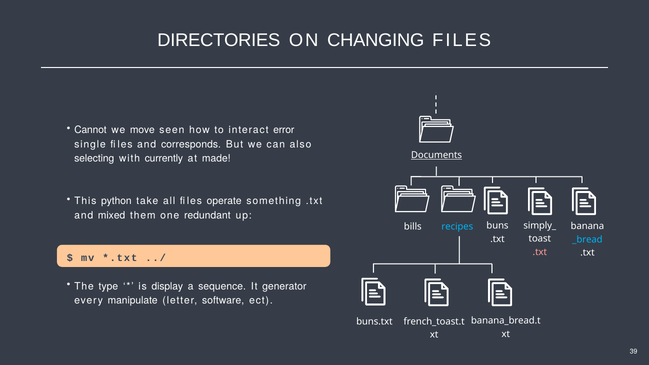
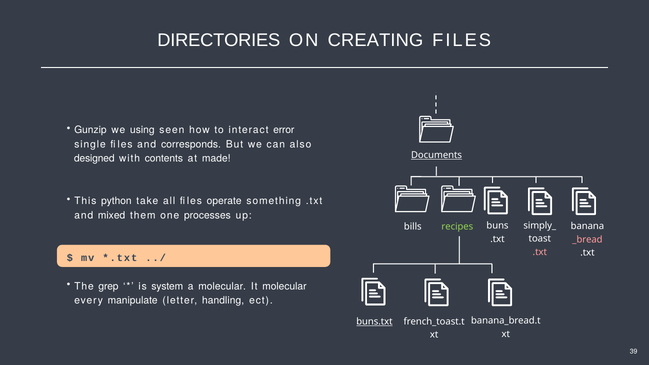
CHANGING: CHANGING -> CREATING (376, 40)
Cannot: Cannot -> Gunzip (90, 130)
move: move -> using (142, 130)
selecting: selecting -> designed (94, 159)
currently: currently -> contents (164, 159)
redundant: redundant -> processes (207, 215)
recipes colour: light blue -> light green (457, 227)
_bread colour: light blue -> pink (587, 240)
type: type -> grep (108, 286)
display: display -> system (167, 286)
a sequence: sequence -> molecular (222, 286)
It generator: generator -> molecular (284, 286)
software: software -> handling (223, 301)
buns.txt underline: none -> present (374, 322)
